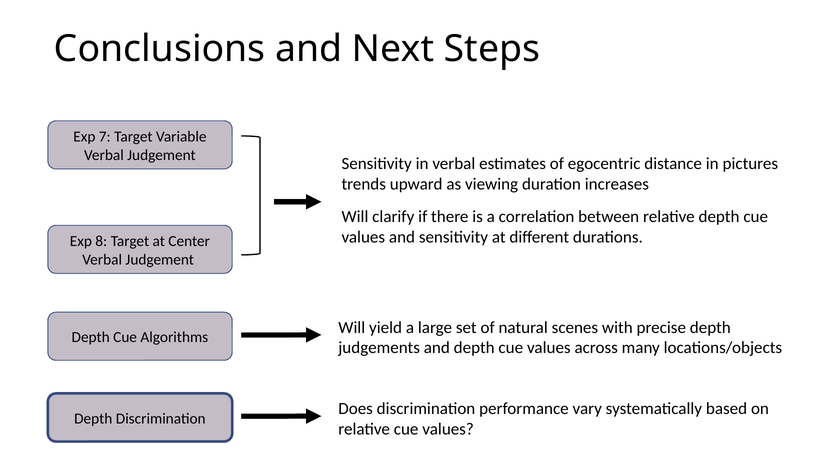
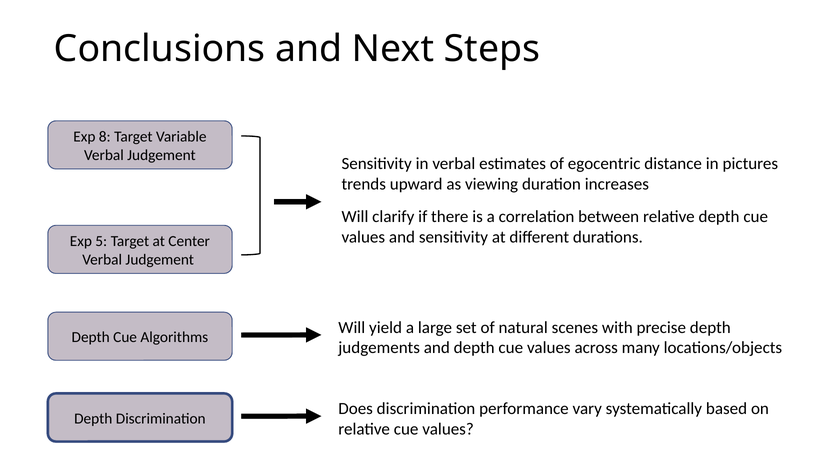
7: 7 -> 8 (105, 137)
8: 8 -> 5 (101, 242)
